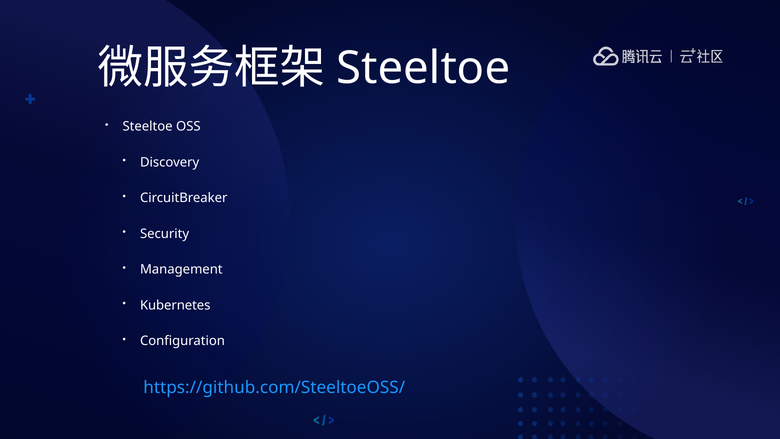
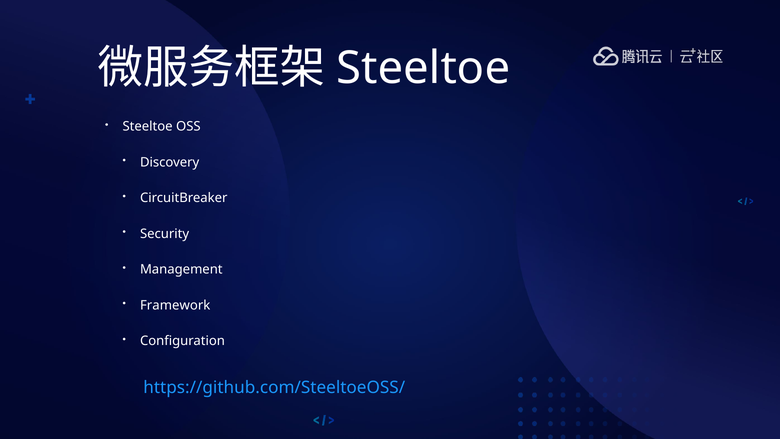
Kubernetes: Kubernetes -> Framework (175, 305)
